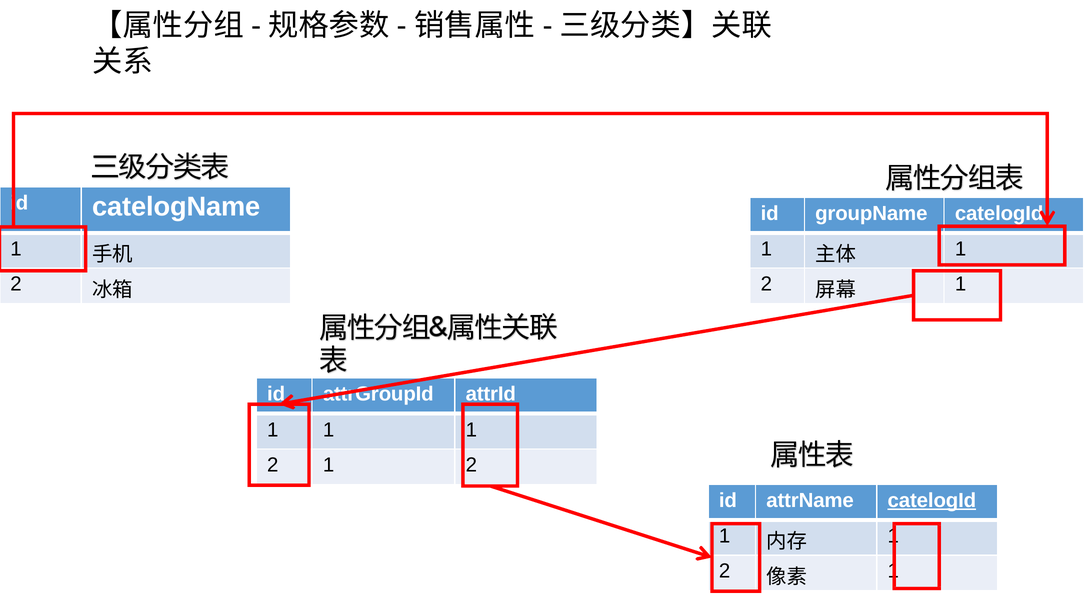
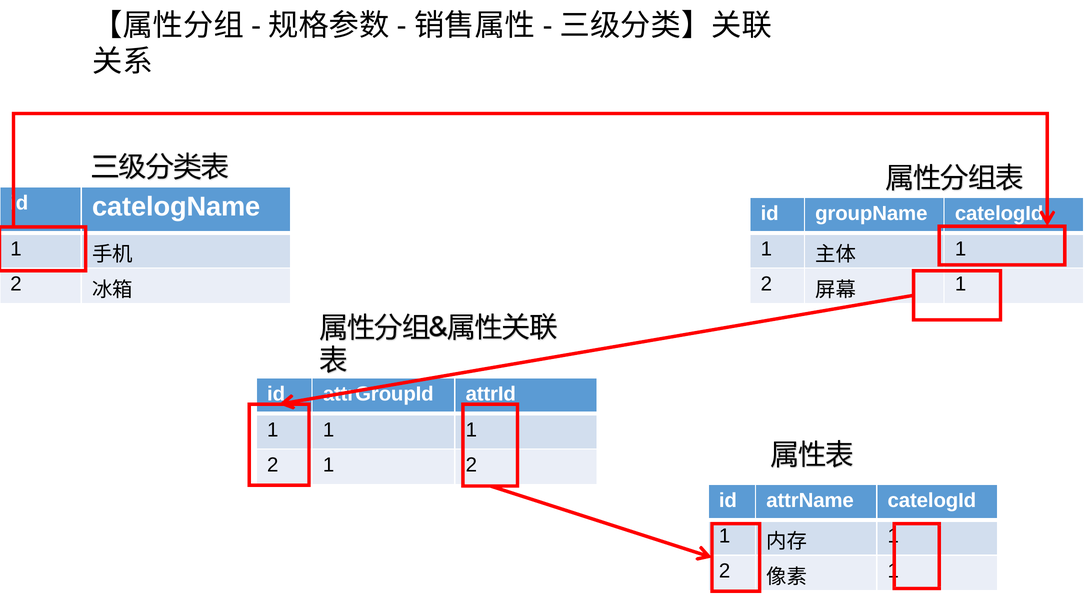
catelogId underline: present -> none (932, 501)
